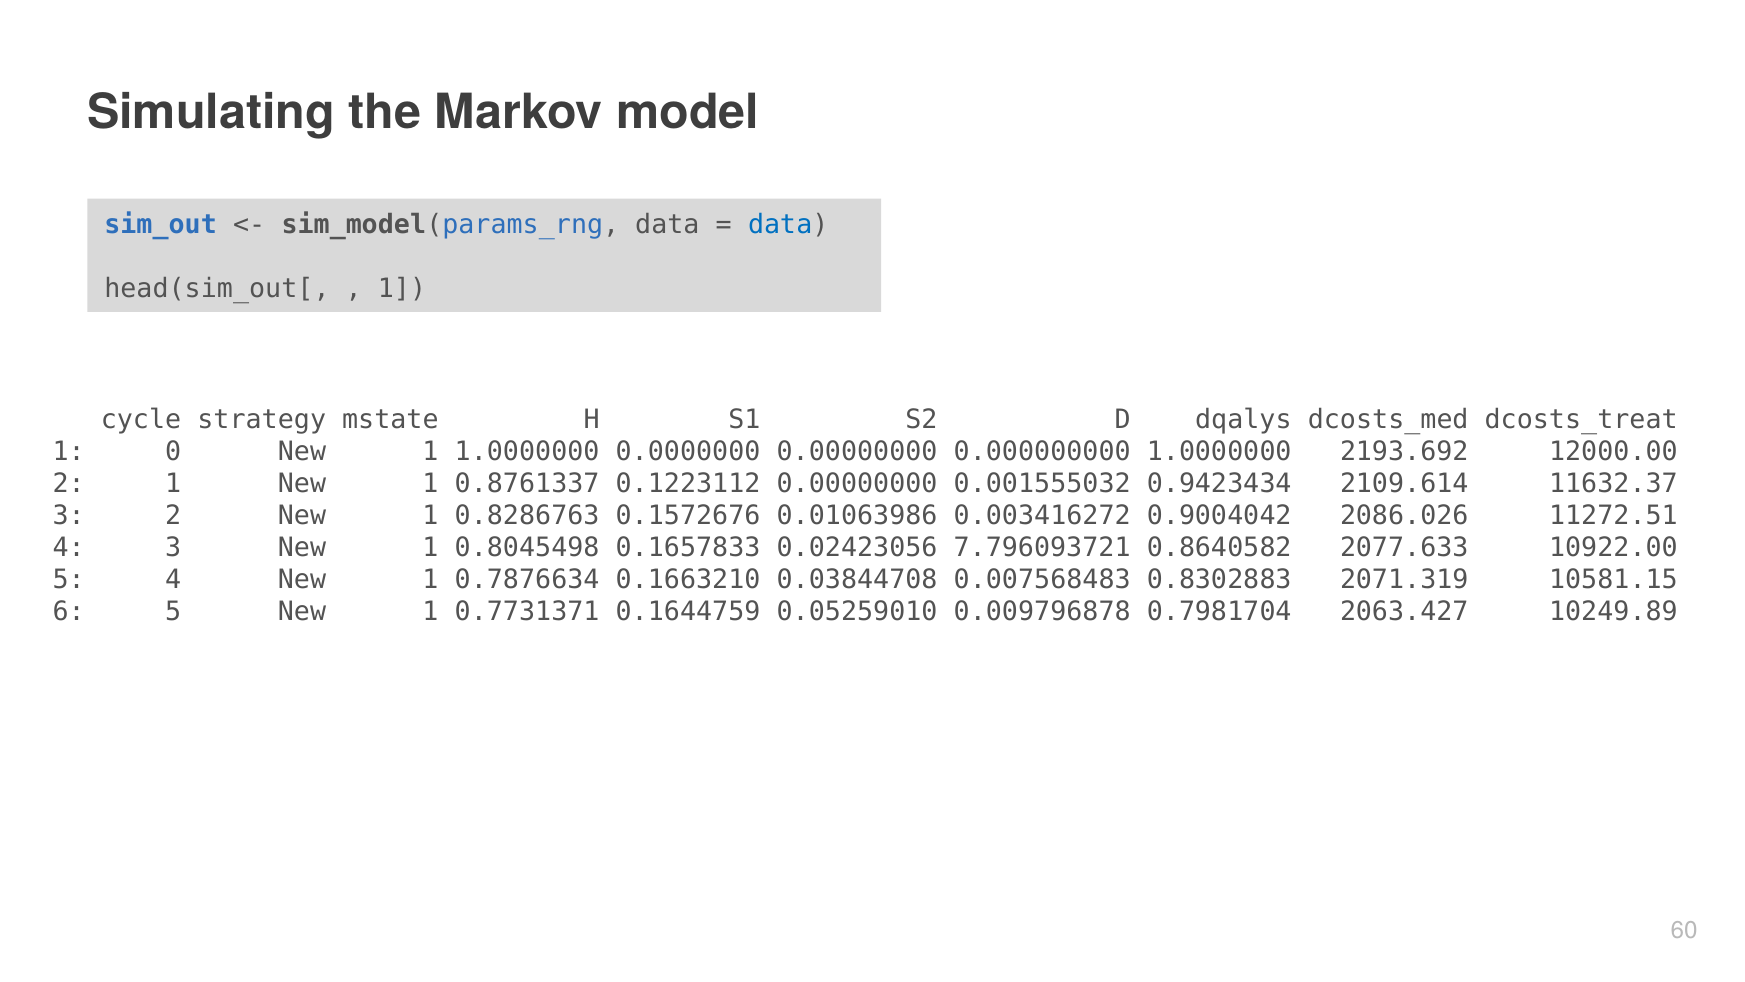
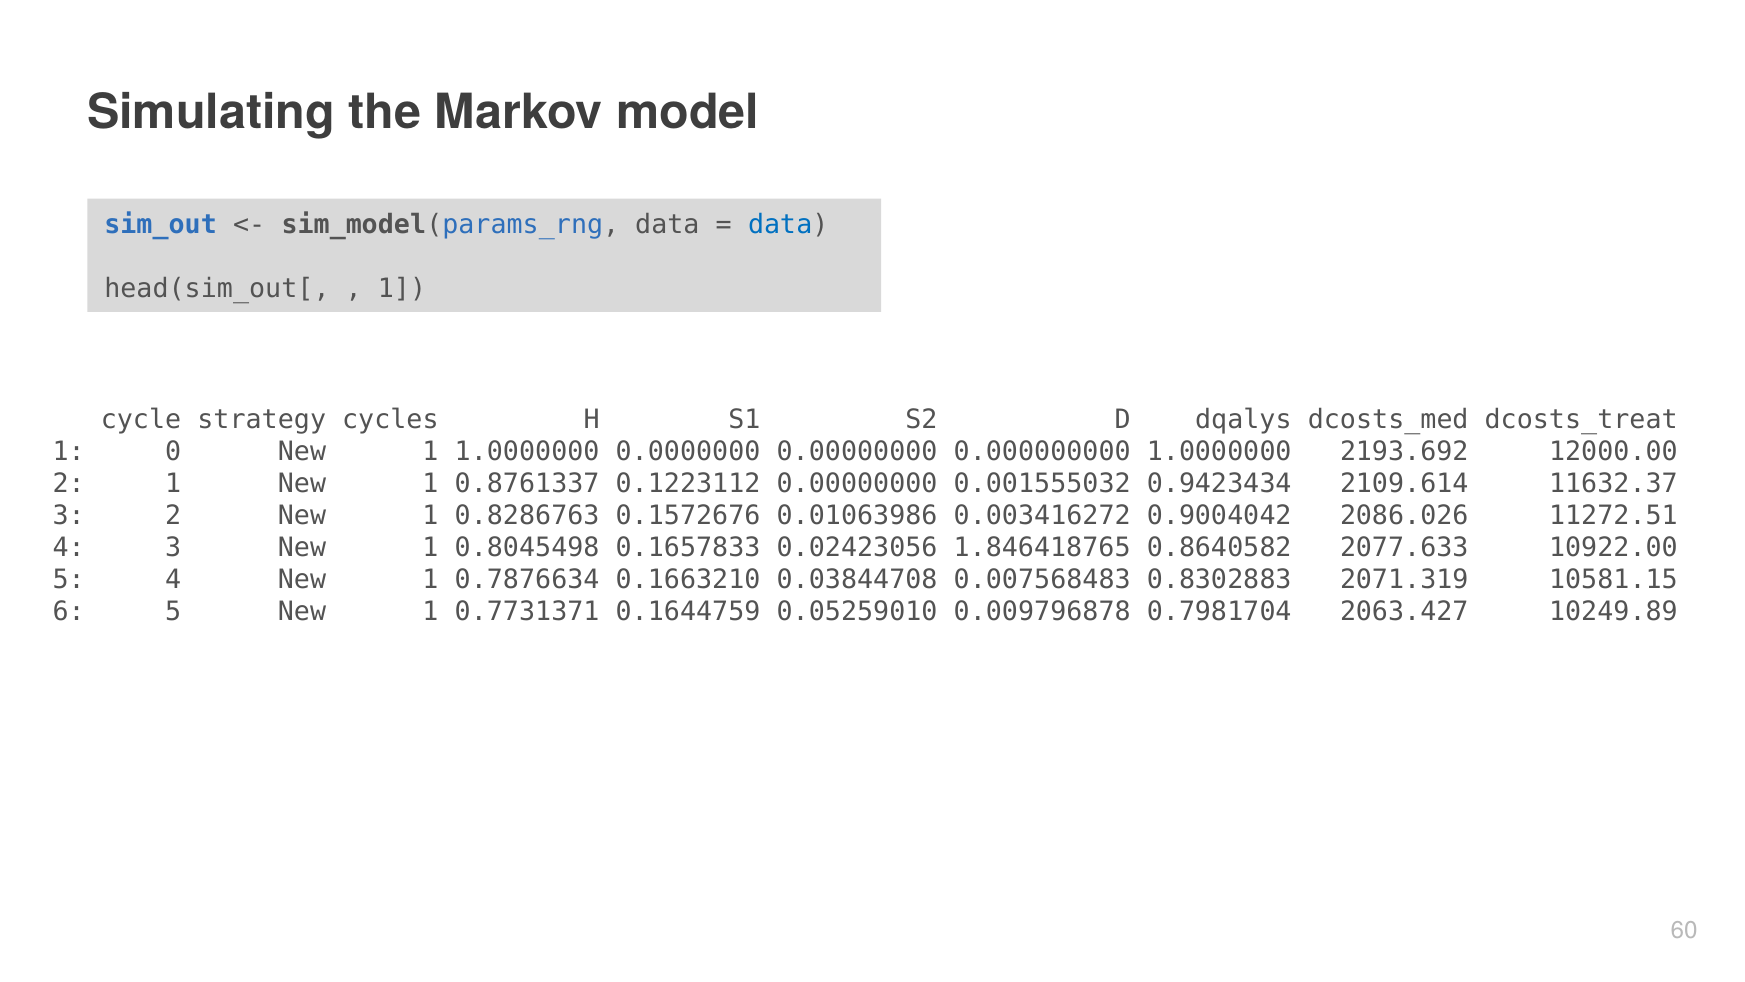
mstate: mstate -> cycles (390, 419)
7.796093721: 7.796093721 -> 1.846418765 (1042, 547)
